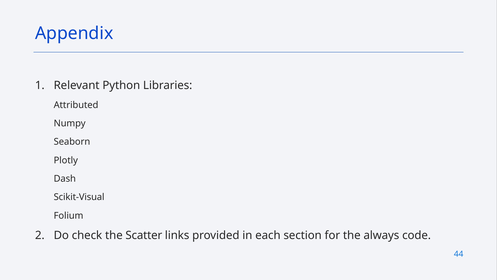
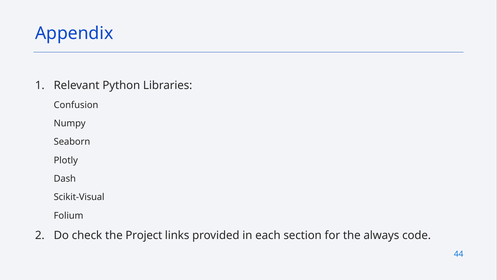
Attributed: Attributed -> Confusion (76, 105)
Scatter: Scatter -> Project (144, 235)
